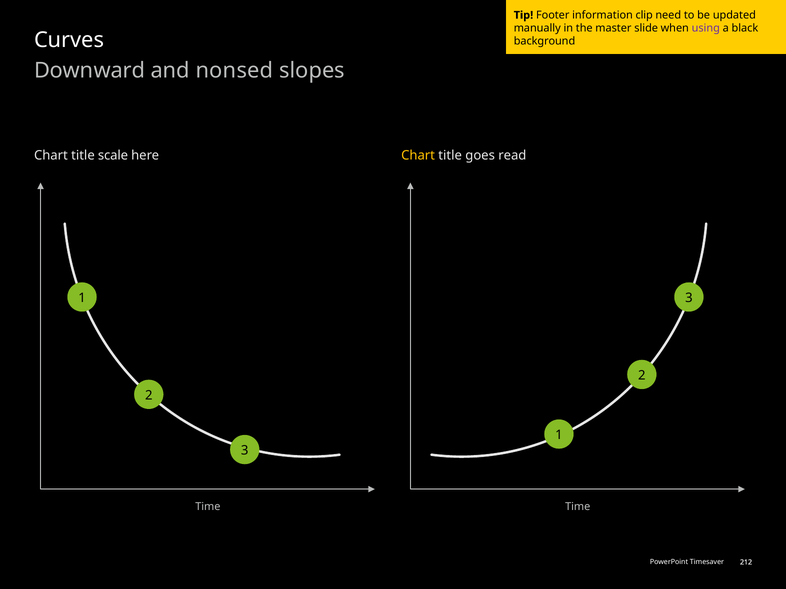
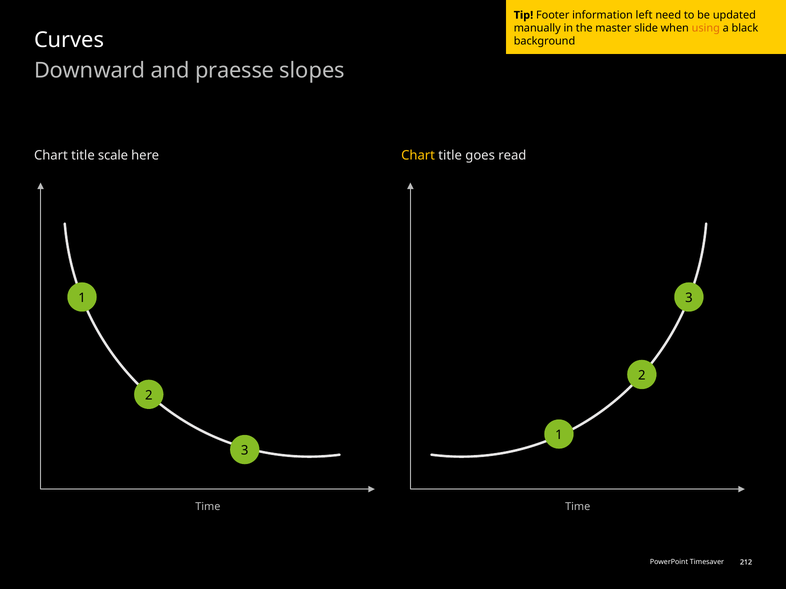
clip: clip -> left (644, 15)
using colour: purple -> orange (706, 28)
nonsed: nonsed -> praesse (235, 71)
